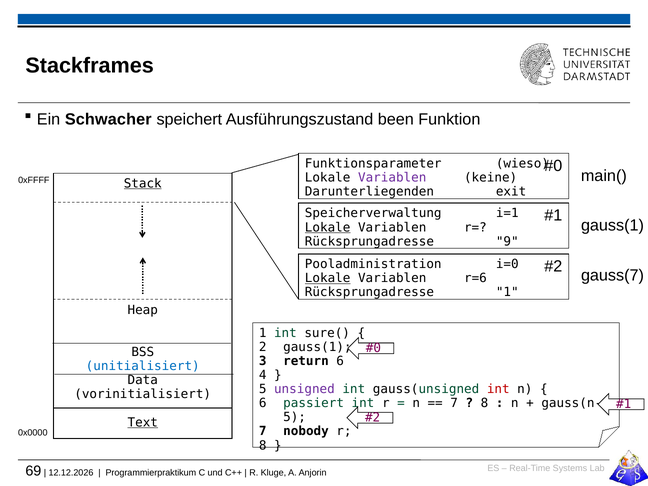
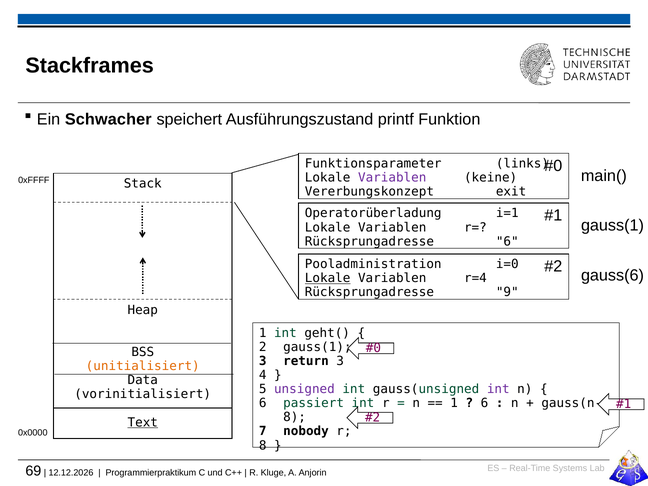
been: been -> printf (396, 119)
wieso: wieso -> links (522, 164)
Stack underline: present -> none (143, 183)
Darunterliegenden: Darunterliegenden -> Vererbungskonzept (369, 192)
Speicherverwaltung: Speicherverwaltung -> Operatorüberladung (373, 213)
Lokale underline: present -> none (328, 227)
Rücksprungadresse 9: 9 -> 6 (507, 241)
gauss(7: gauss(7 -> gauss(6 (612, 275)
r=6: r=6 -> r=4 (475, 278)
Rücksprungadresse 1: 1 -> 9 (507, 292)
sure(: sure( -> geht( (327, 333)
return 6: 6 -> 3 (340, 361)
unitialisiert colour: blue -> orange (143, 366)
int colour: red -> purple (498, 389)
7: 7 -> 1 (454, 403)
8: 8 -> 6 (484, 403)
5: 5 -> 8 (295, 417)
